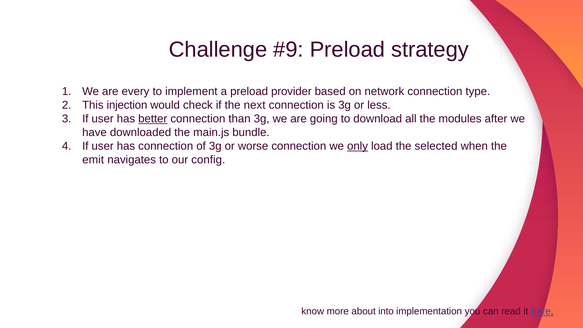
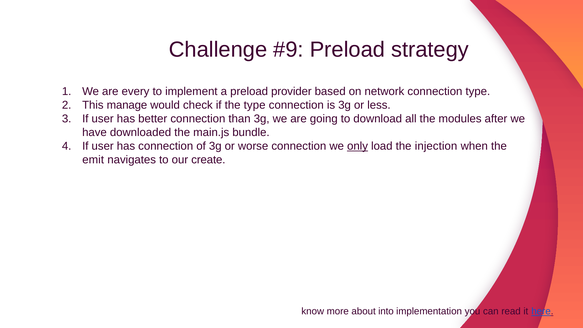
injection: injection -> manage (127, 105)
the next: next -> type (255, 105)
better underline: present -> none (153, 119)
selected: selected -> injection (436, 146)
config: config -> create (208, 160)
